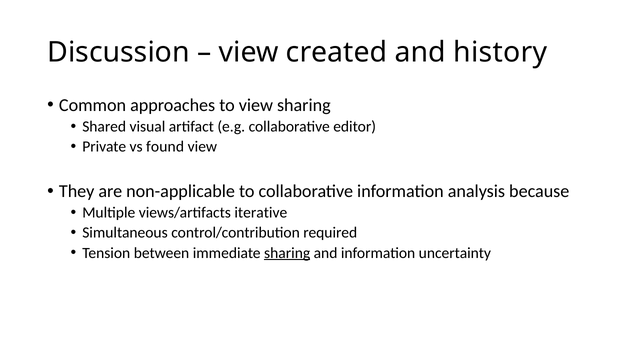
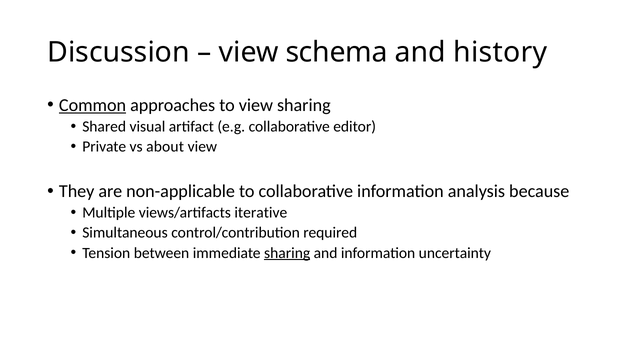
created: created -> schema (337, 52)
Common underline: none -> present (93, 105)
found: found -> about (165, 146)
